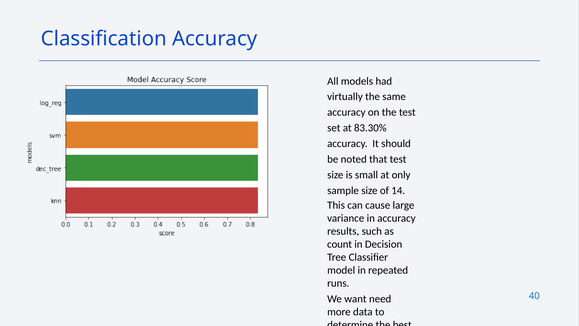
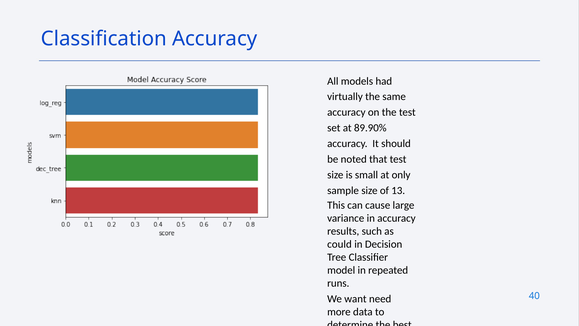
83.30%: 83.30% -> 89.90% (370, 128)
14: 14 -> 13 (398, 190)
count: count -> could (339, 244)
